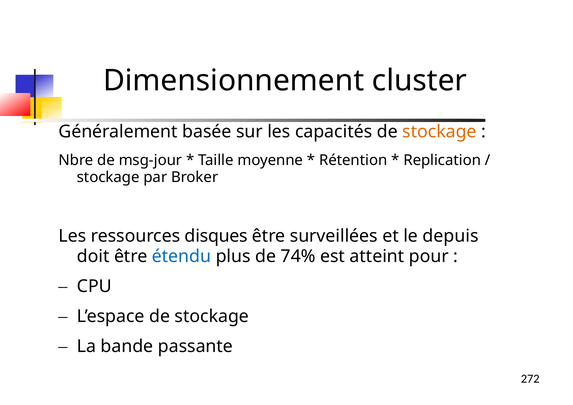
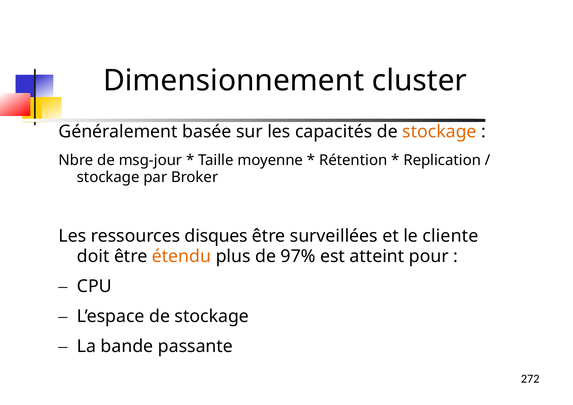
depuis: depuis -> cliente (450, 236)
étendu colour: blue -> orange (182, 256)
74%: 74% -> 97% (298, 256)
